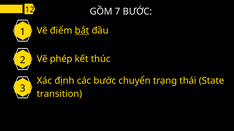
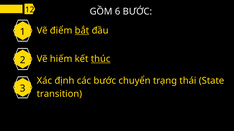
7: 7 -> 6 (118, 11)
phép: phép -> hiếm (61, 59)
thúc underline: none -> present (101, 59)
